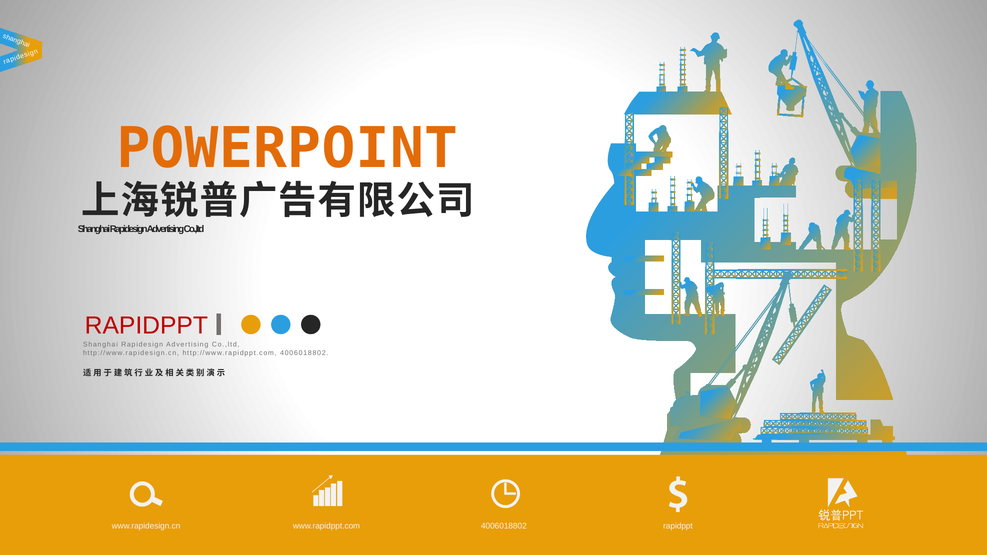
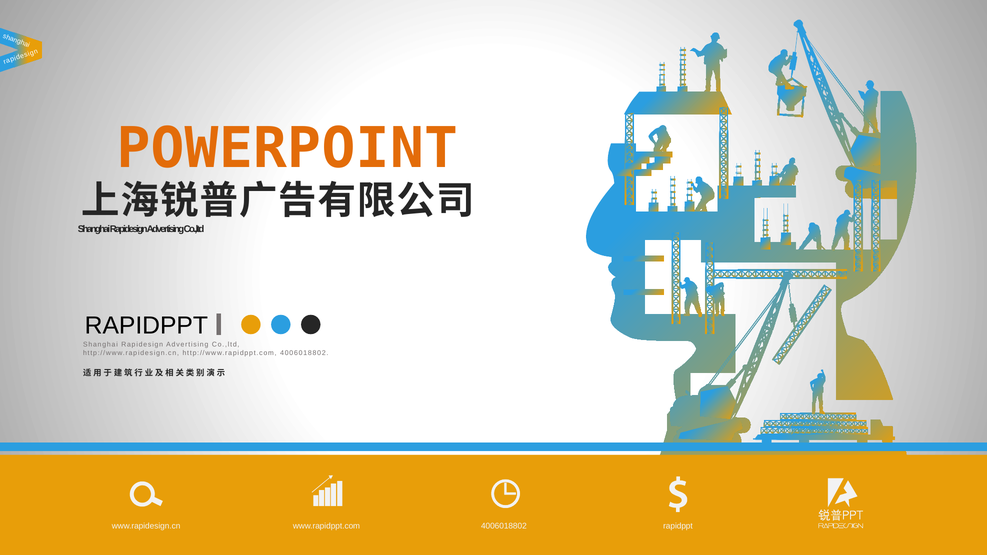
RAPIDPPT colour: red -> black (146, 326)
